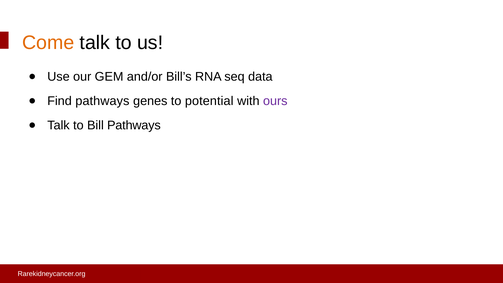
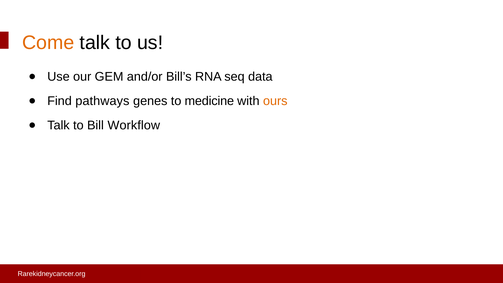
potential: potential -> medicine (209, 101)
ours colour: purple -> orange (275, 101)
Bill Pathways: Pathways -> Workflow (134, 125)
